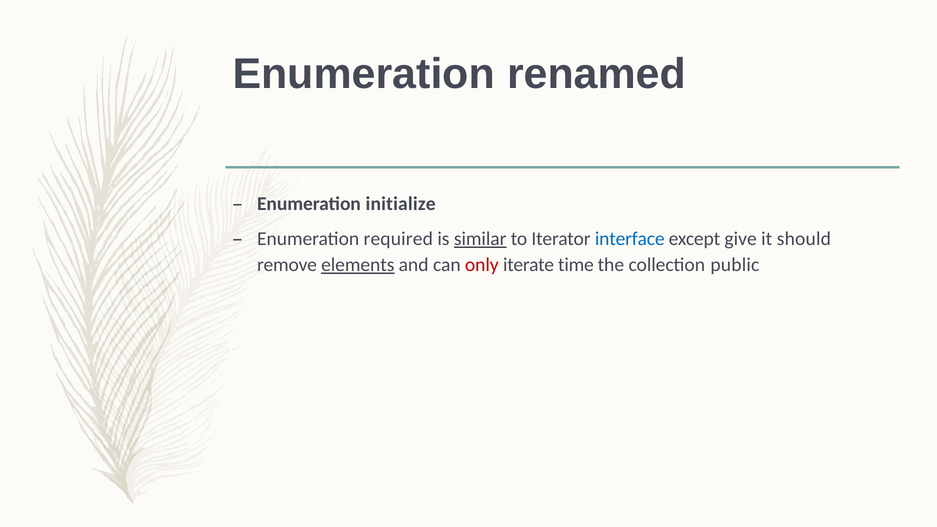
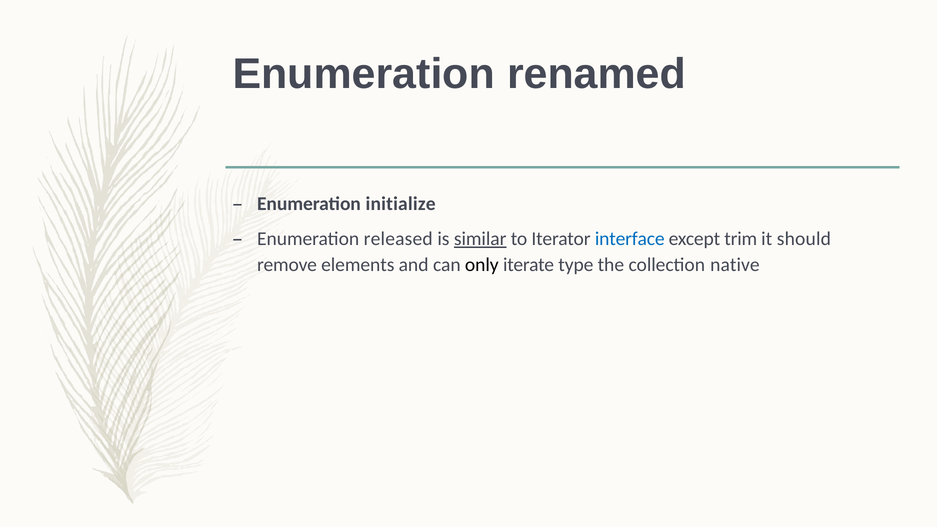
required: required -> released (398, 239)
give: give -> trim (741, 239)
elements underline: present -> none (358, 265)
only colour: red -> black (482, 265)
time: time -> type (576, 265)
public: public -> native (735, 265)
